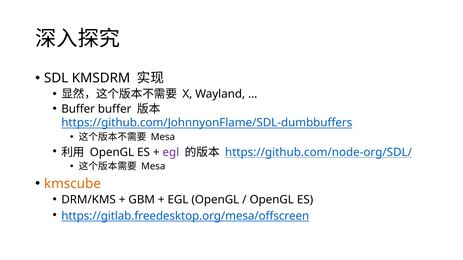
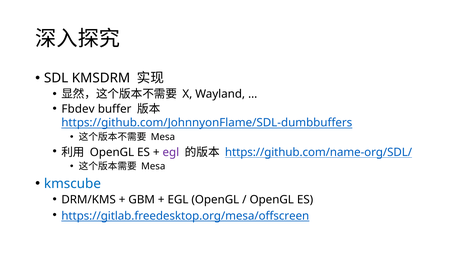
Buffer: Buffer -> Fbdev (78, 109)
https://github.com/node-org/SDL/: https://github.com/node-org/SDL/ -> https://github.com/name-org/SDL/ (319, 152)
kmscube colour: orange -> blue (72, 184)
